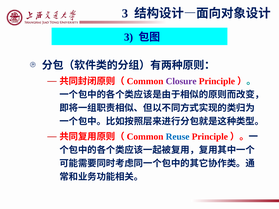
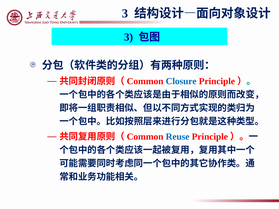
Closure colour: purple -> blue (181, 81)
